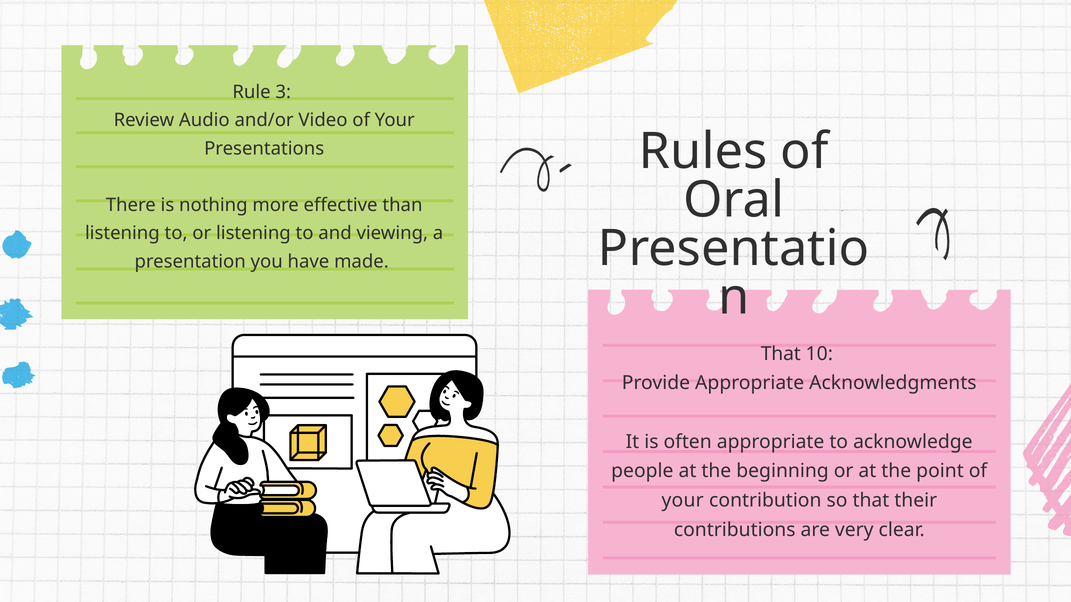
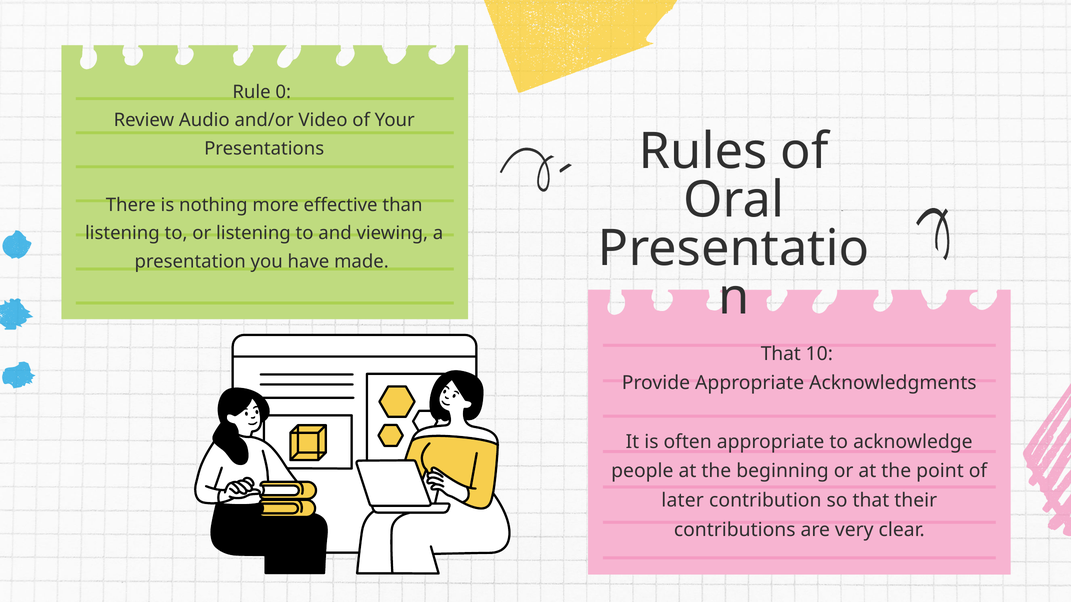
3: 3 -> 0 (283, 92)
your: your -> later (683, 501)
